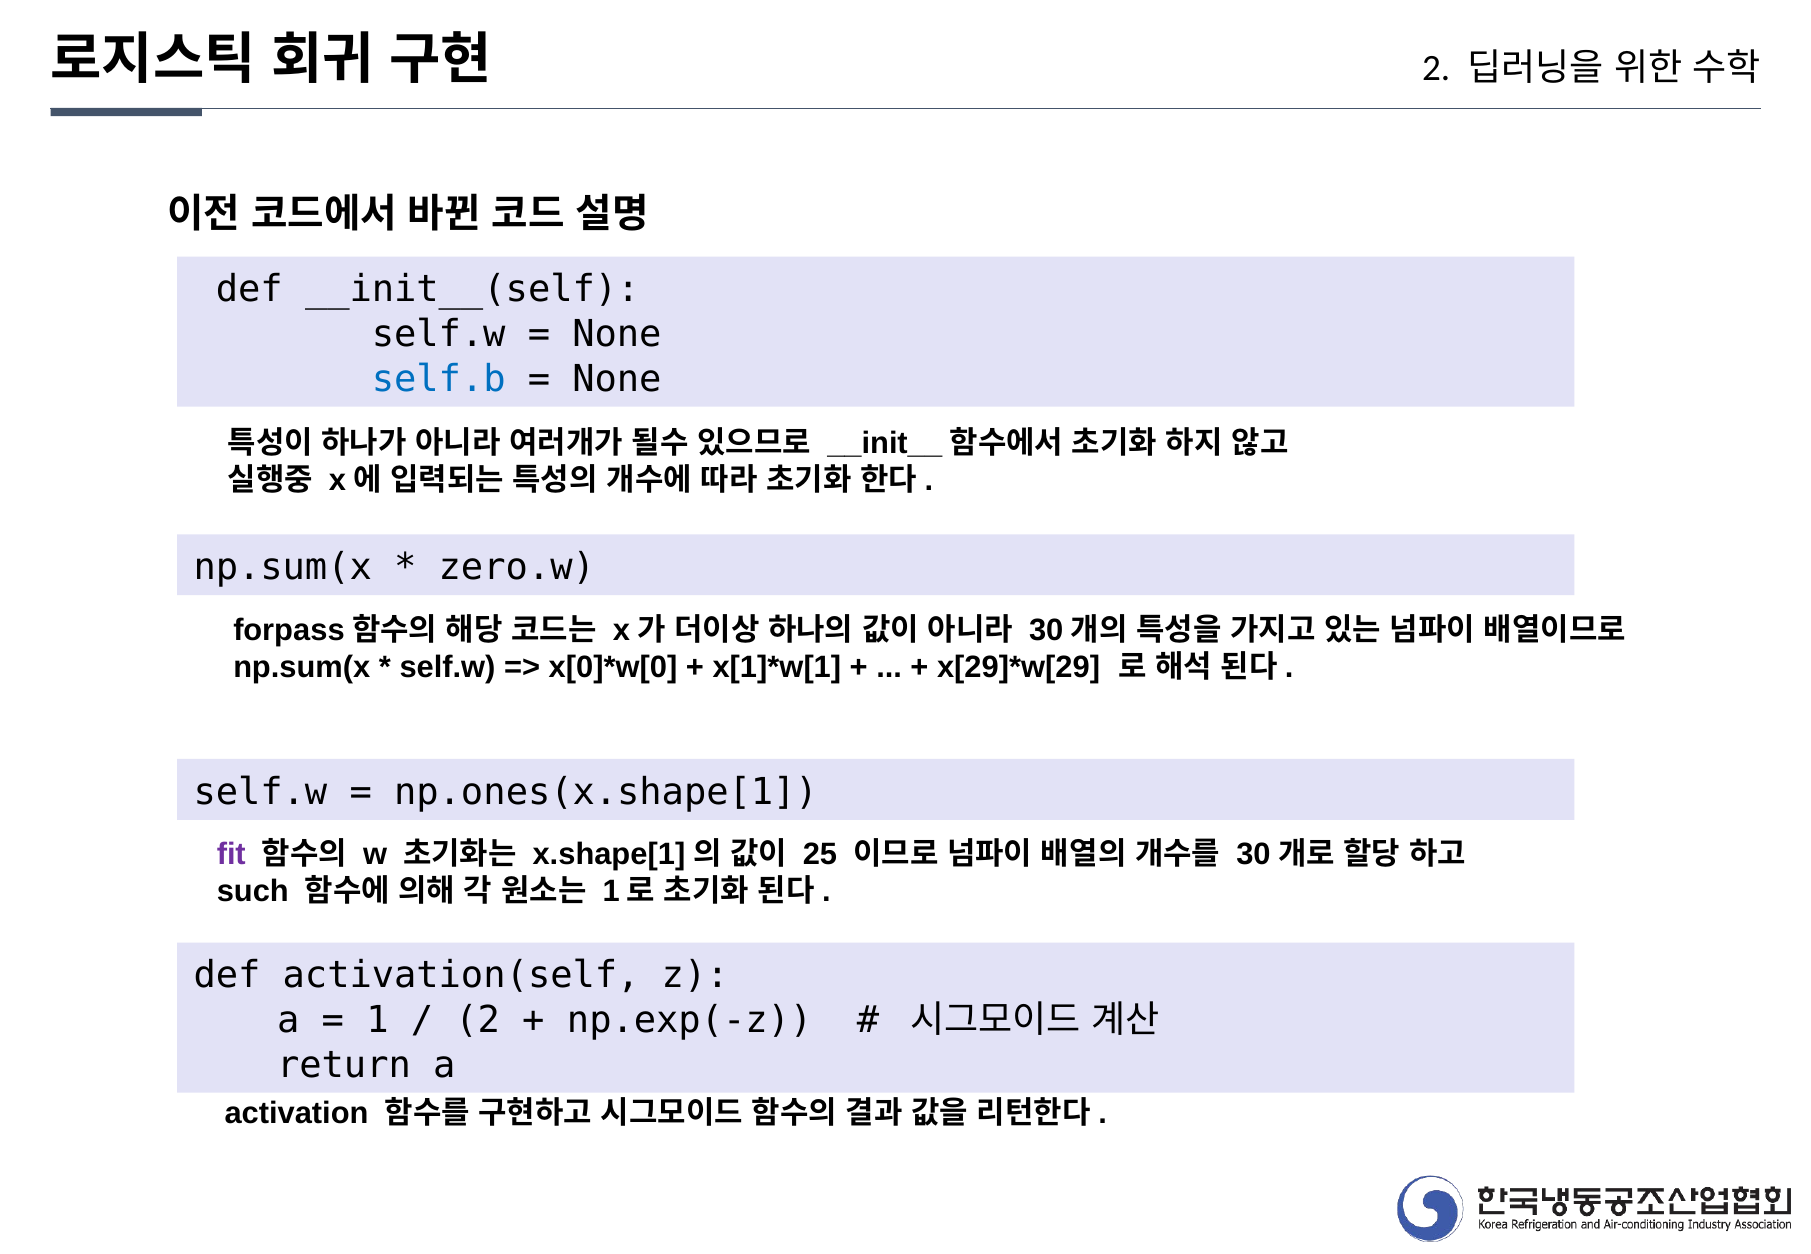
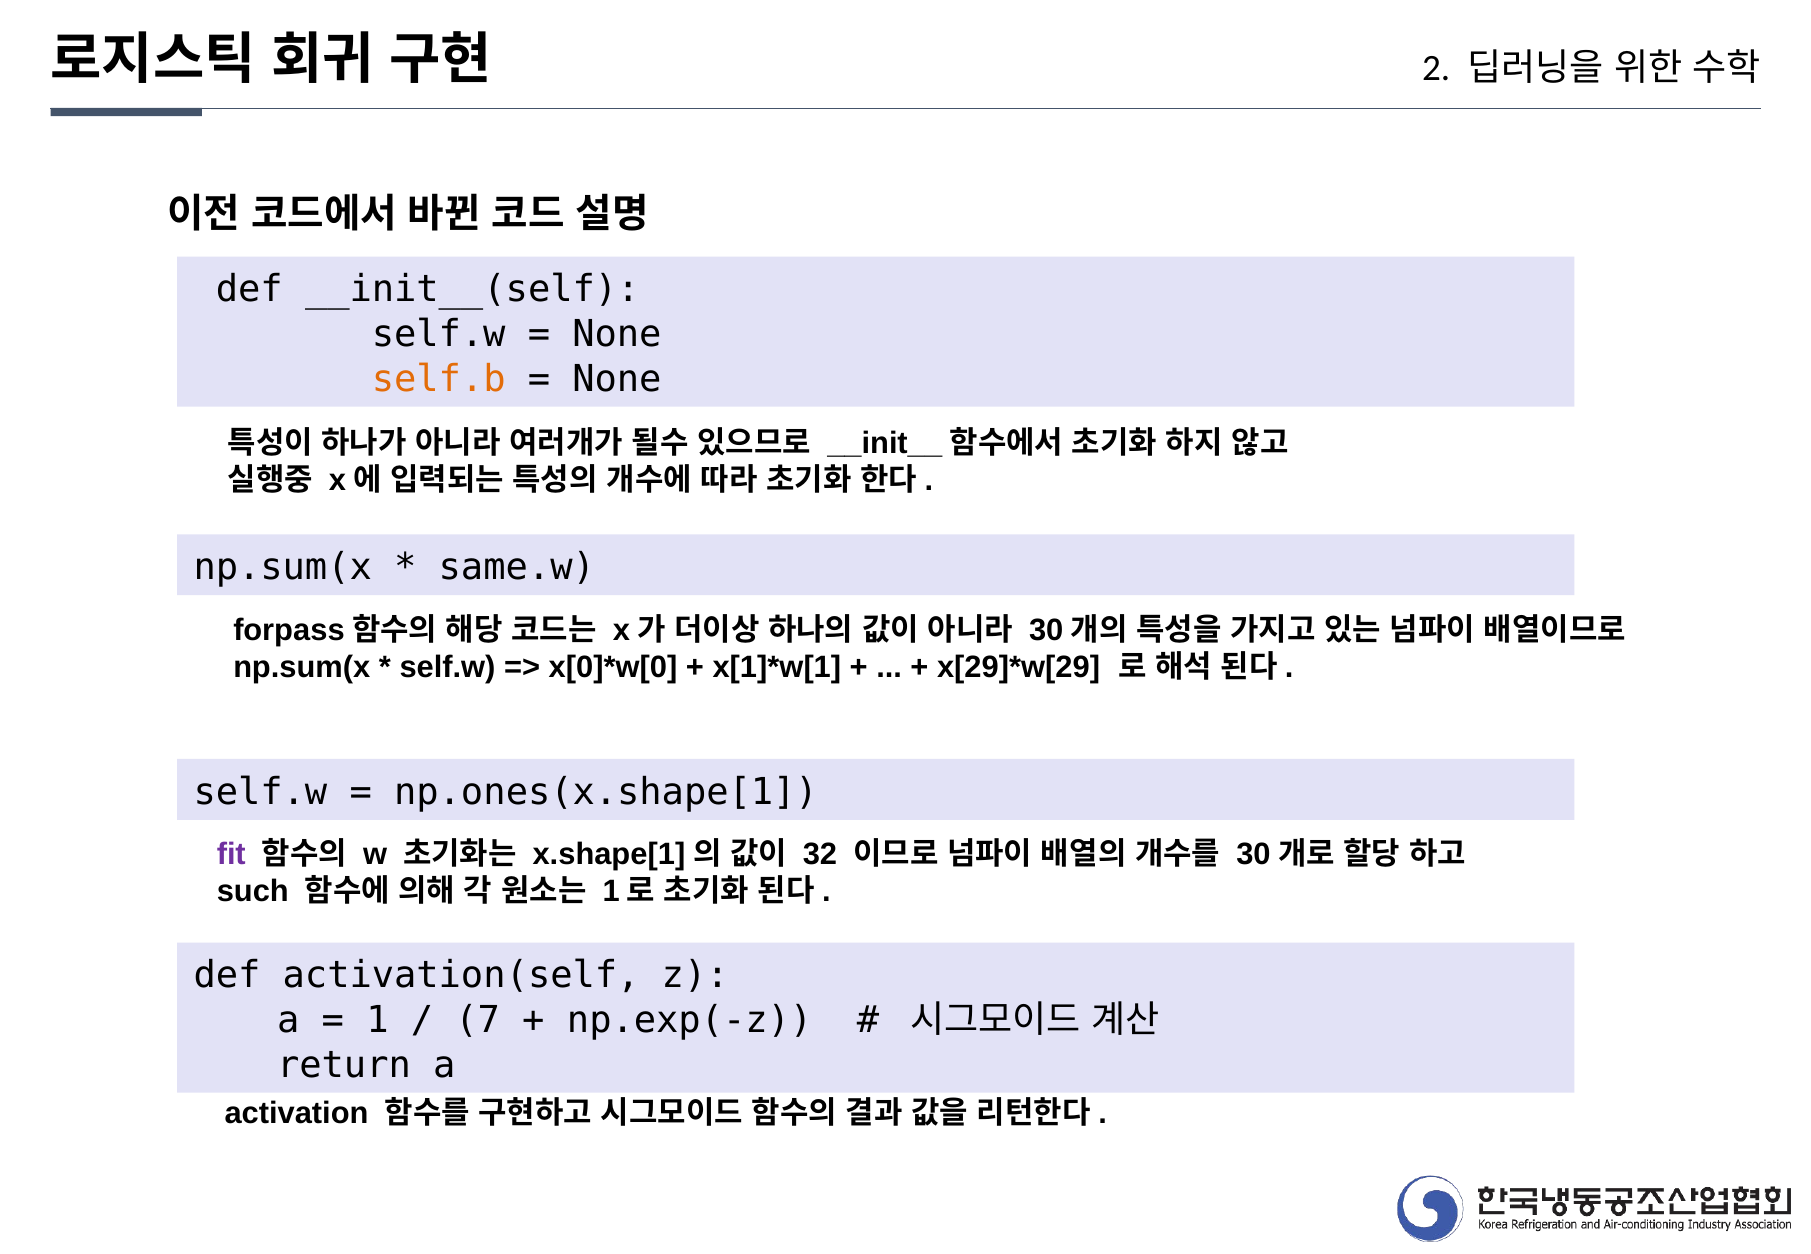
self.b colour: blue -> orange (439, 379)
zero.w: zero.w -> same.w (517, 567)
25: 25 -> 32 (820, 854)
2: 2 -> 7 (478, 1020)
